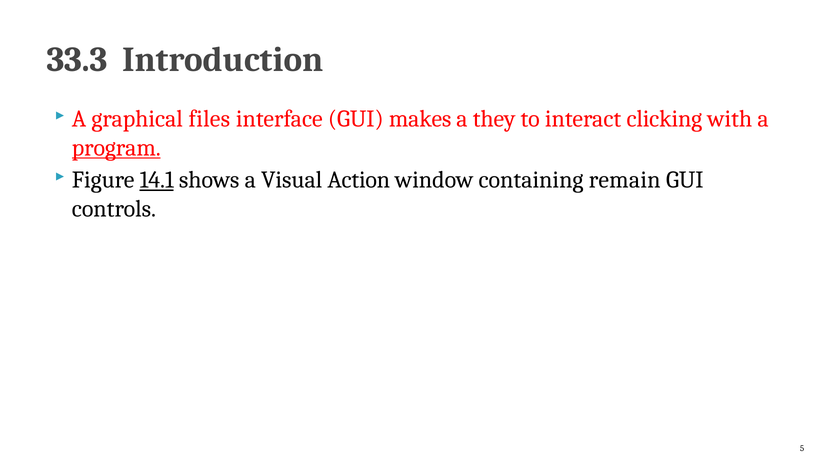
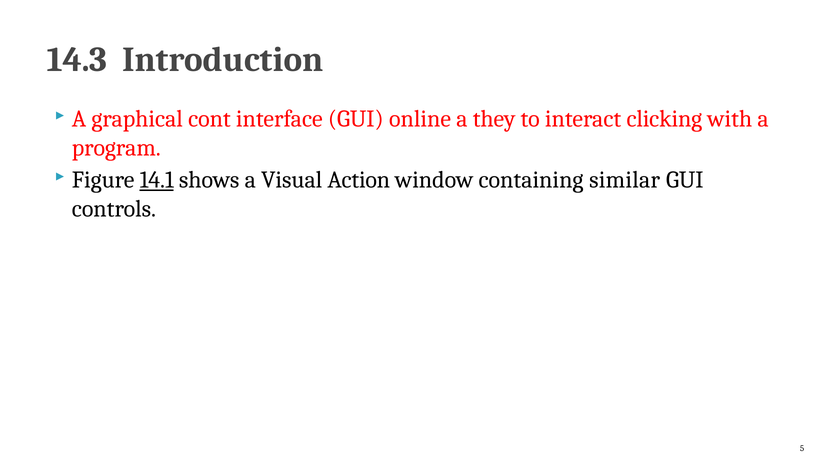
33.3: 33.3 -> 14.3 (77, 59)
files: files -> cont (209, 119)
makes: makes -> online (420, 119)
program underline: present -> none (116, 148)
remain: remain -> similar (625, 180)
